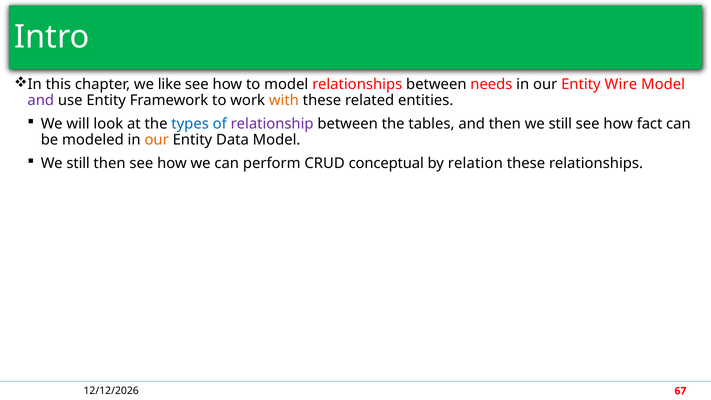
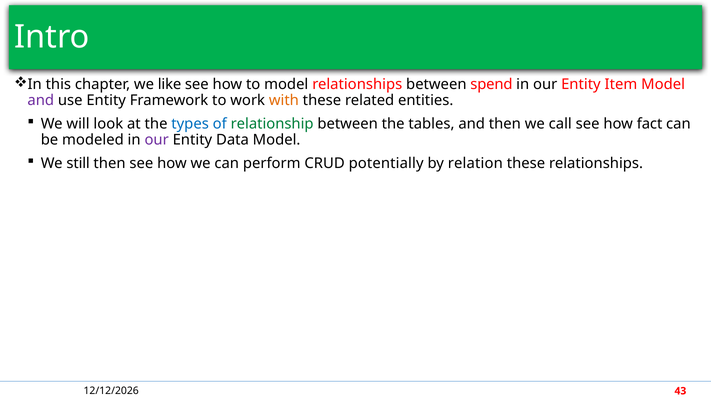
needs: needs -> spend (491, 85)
Wire: Wire -> Item (621, 85)
relationship colour: purple -> green (272, 124)
then we still: still -> call (560, 124)
our colour: orange -> purple (157, 140)
conceptual: conceptual -> potentially (386, 163)
67: 67 -> 43 (680, 391)
